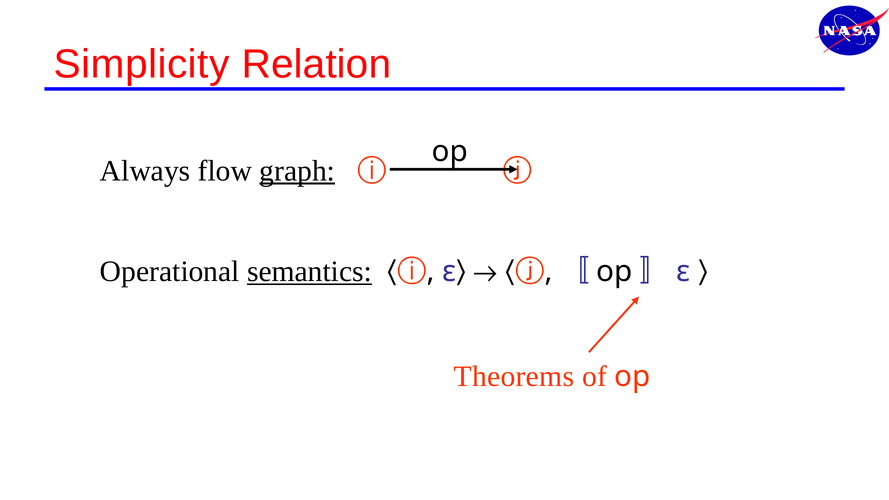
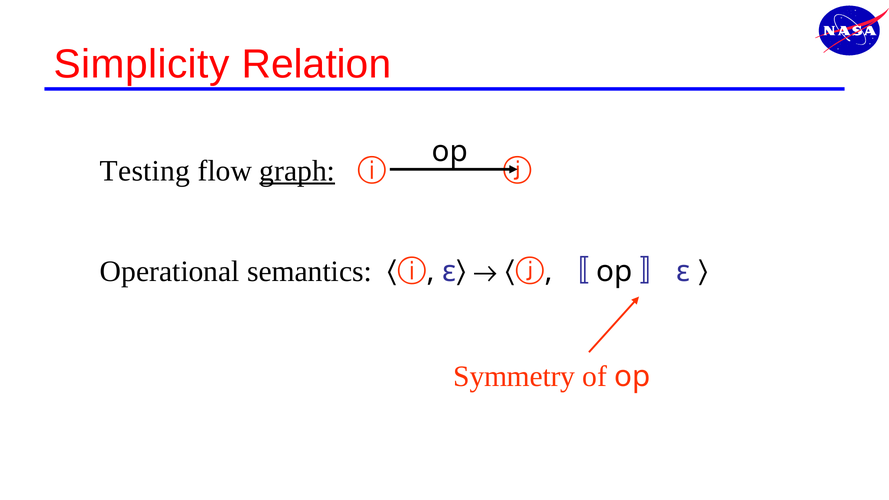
Always: Always -> Testing (145, 171)
semantics underline: present -> none (310, 272)
Theorems: Theorems -> Symmetry (514, 376)
